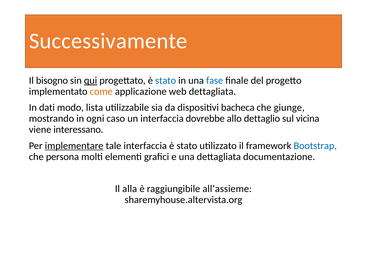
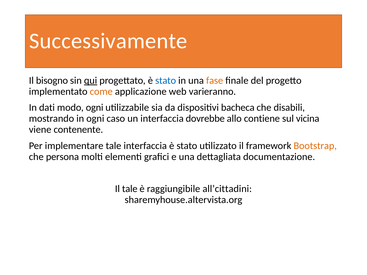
fase colour: blue -> orange (215, 81)
web dettagliata: dettagliata -> varieranno (212, 92)
modo lista: lista -> ogni (95, 108)
giunge: giunge -> disabili (289, 108)
dettaglio: dettaglio -> contiene (262, 119)
interessano: interessano -> contenente (78, 130)
implementare underline: present -> none (74, 146)
Bootstrap colour: blue -> orange (315, 146)
Il alla: alla -> tale (130, 189)
all’assieme: all’assieme -> all’cittadini (227, 189)
